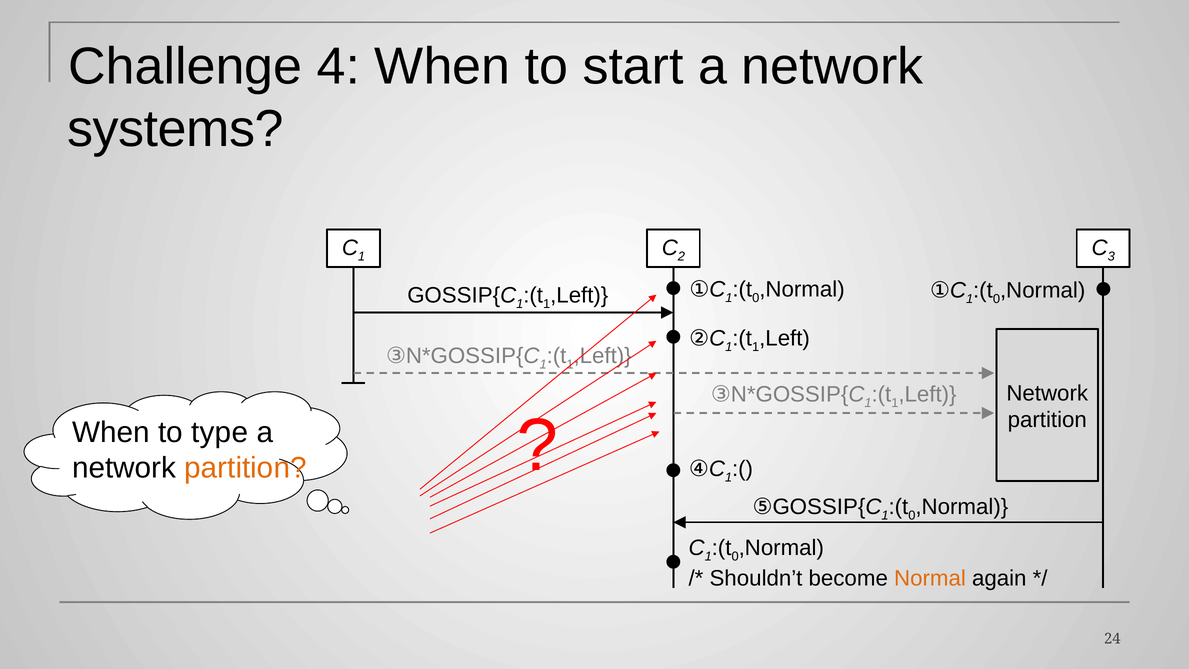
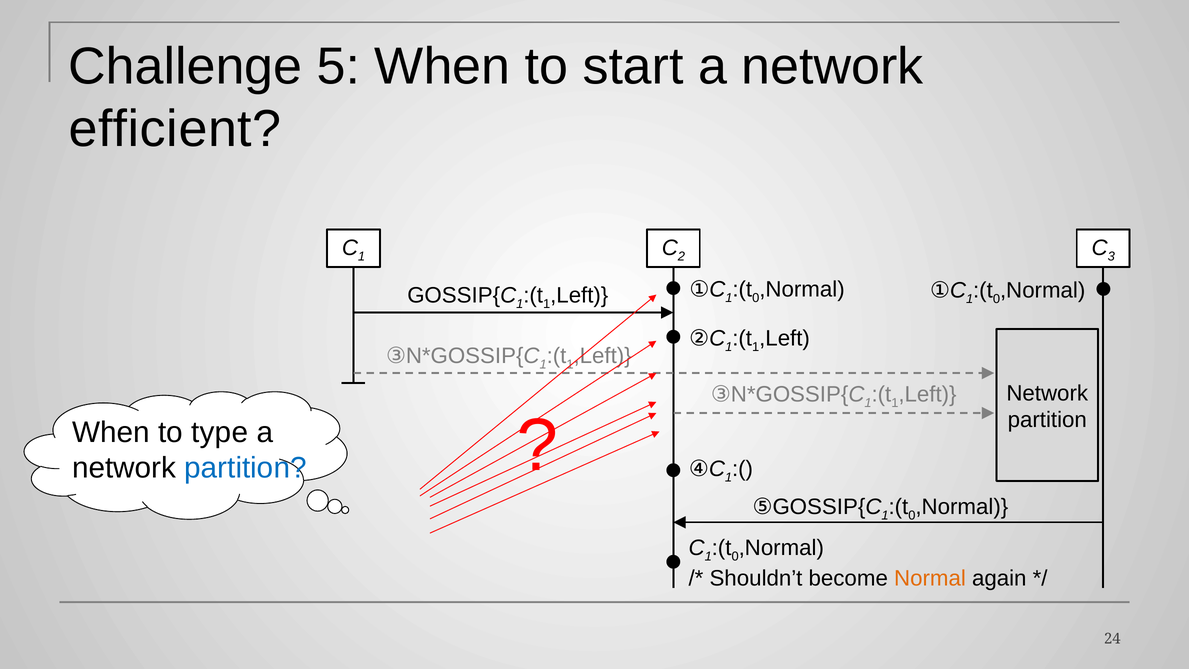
4: 4 -> 5 (338, 66)
systems: systems -> efficient (175, 129)
partition colour: orange -> blue (245, 468)
